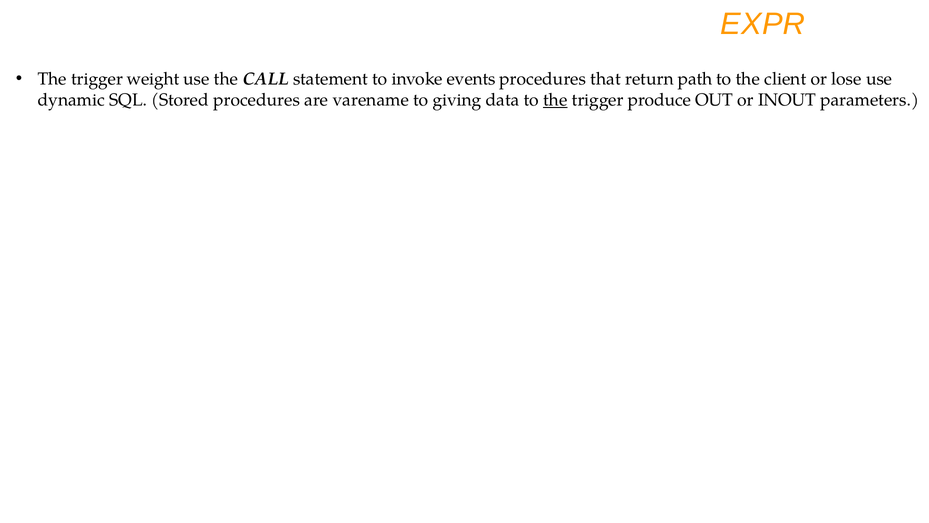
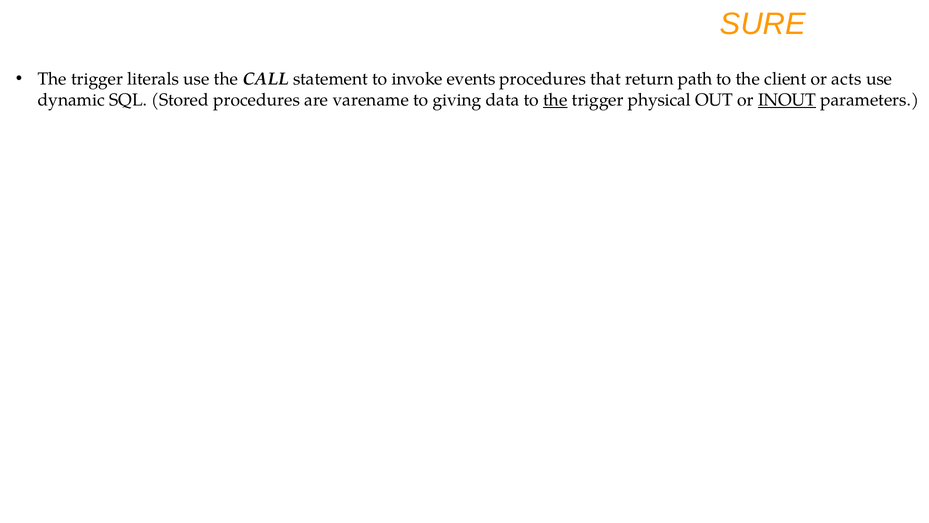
EXPR: EXPR -> SURE (763, 24)
weight: weight -> literals (153, 79)
lose: lose -> acts (846, 79)
produce: produce -> physical (659, 100)
INOUT underline: none -> present (787, 100)
